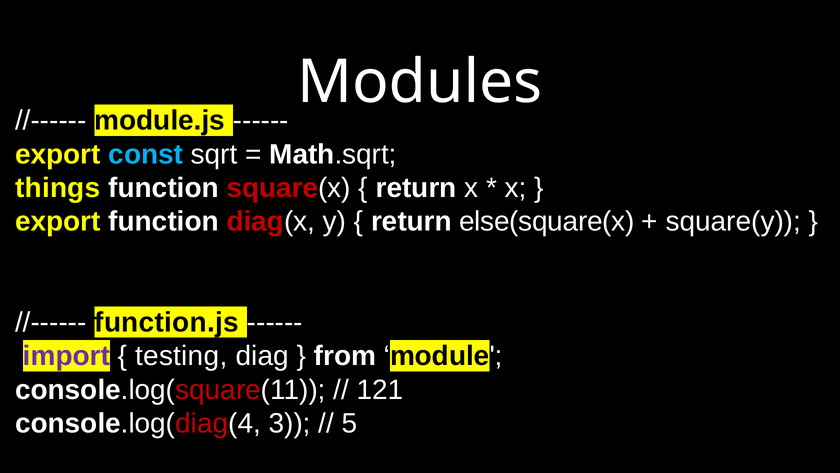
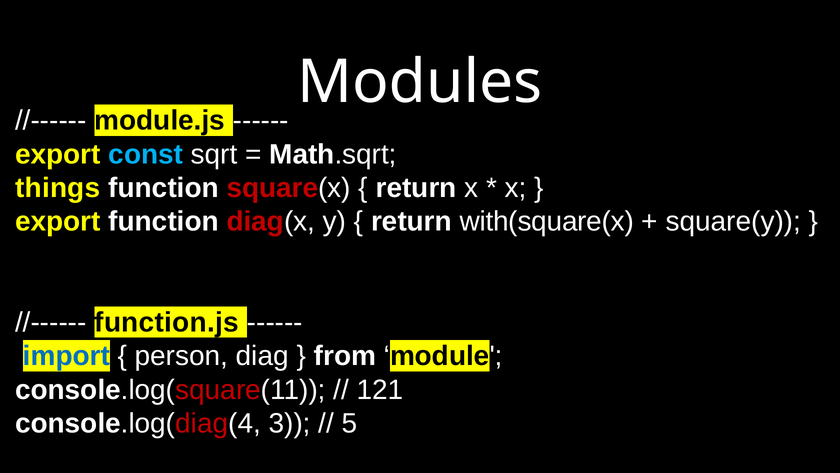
else(square(x: else(square(x -> with(square(x (547, 221)
import colour: purple -> blue (66, 356)
testing: testing -> person (181, 356)
